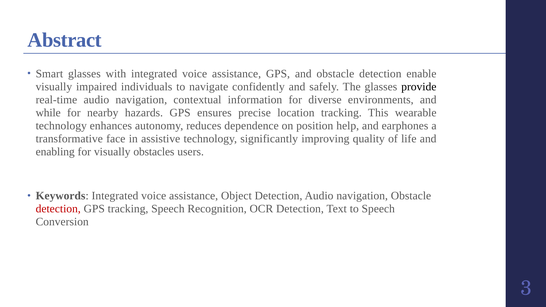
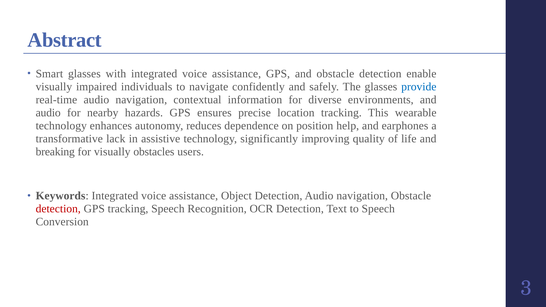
provide colour: black -> blue (419, 87)
while: while -> audio (48, 113)
face: face -> lack (116, 139)
enabling: enabling -> breaking (55, 152)
